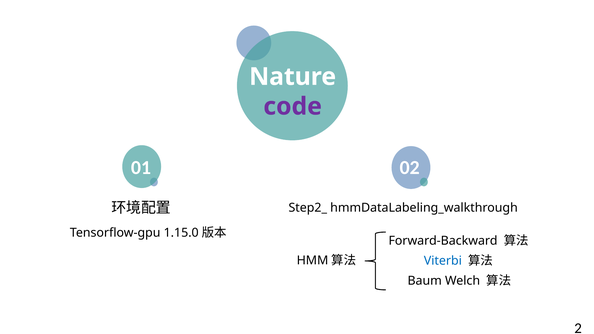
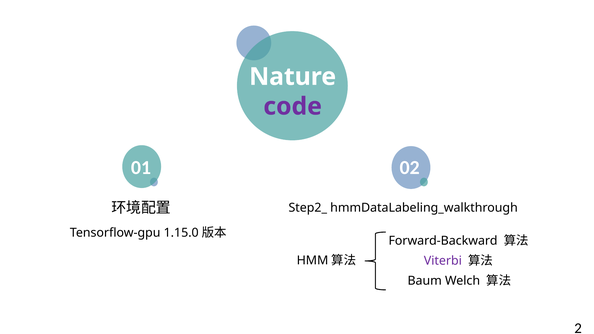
Viterbi colour: blue -> purple (443, 261)
